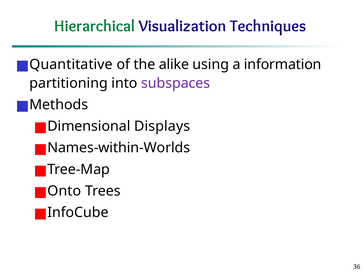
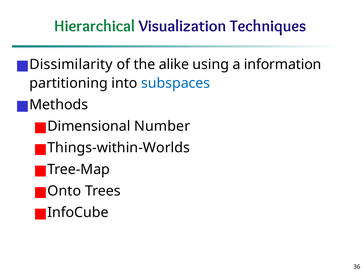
Quantitative: Quantitative -> Dissimilarity (71, 65)
subspaces colour: purple -> blue (176, 83)
Displays: Displays -> Number (162, 126)
Names-within-Worlds: Names-within-Worlds -> Things-within-Worlds (119, 148)
